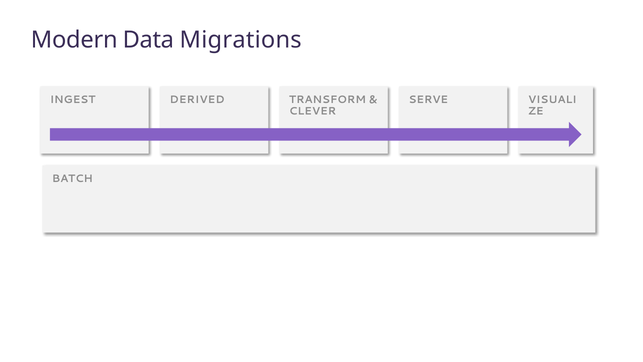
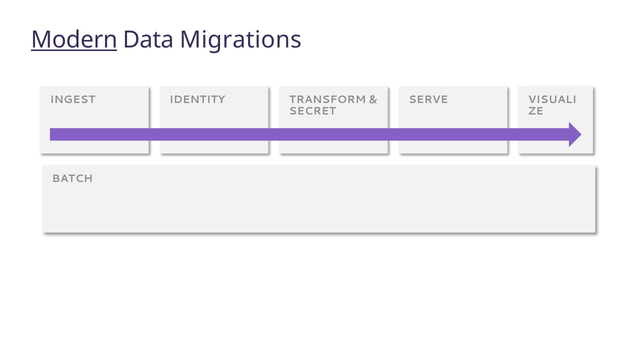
Modern underline: none -> present (74, 40)
DERIVED: DERIVED -> IDENTITY (197, 100)
CLEVER: CLEVER -> SECRET (313, 111)
